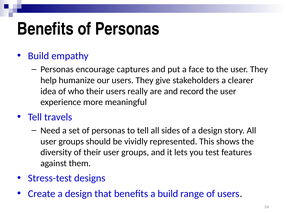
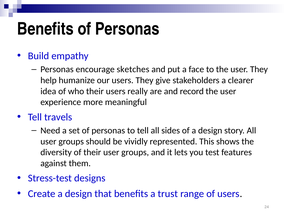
captures: captures -> sketches (133, 69)
a build: build -> trust (168, 194)
